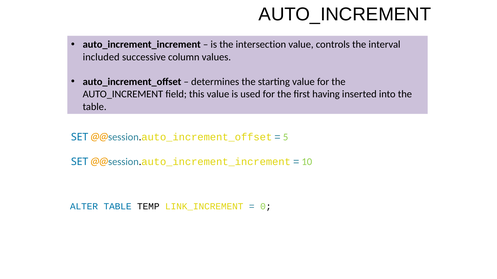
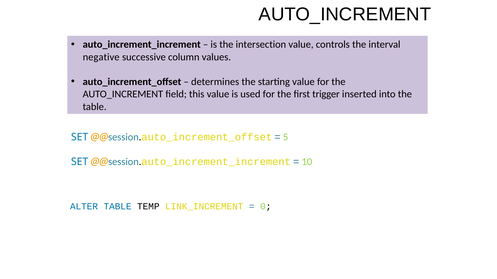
included: included -> negative (101, 57)
having: having -> trigger (326, 94)
